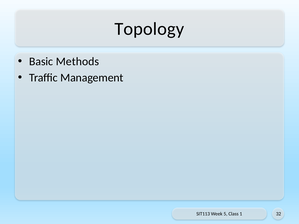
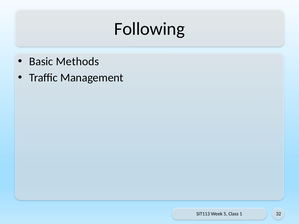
Topology: Topology -> Following (149, 29)
